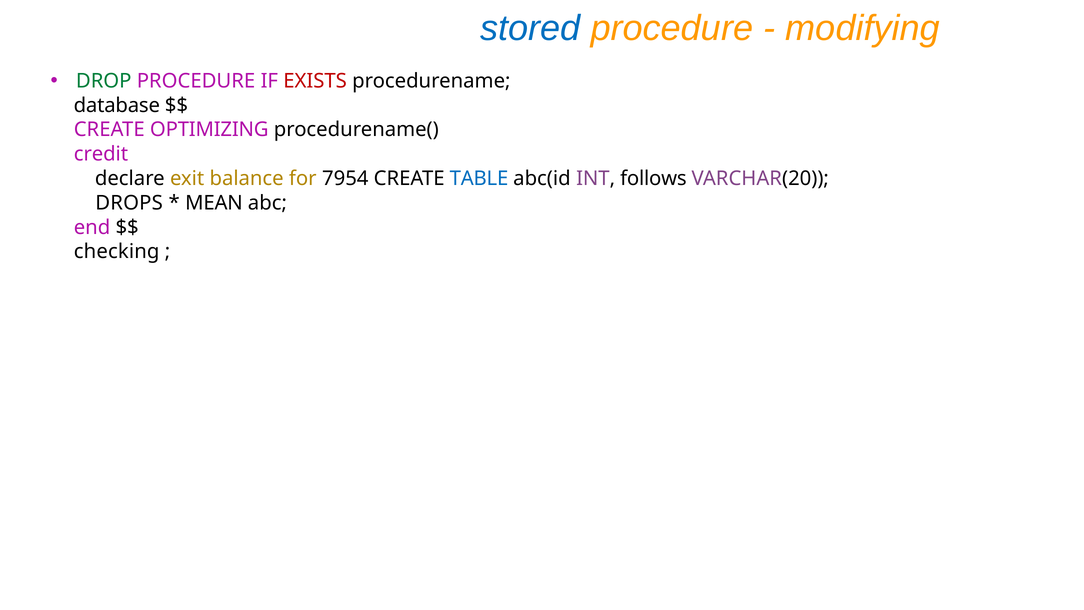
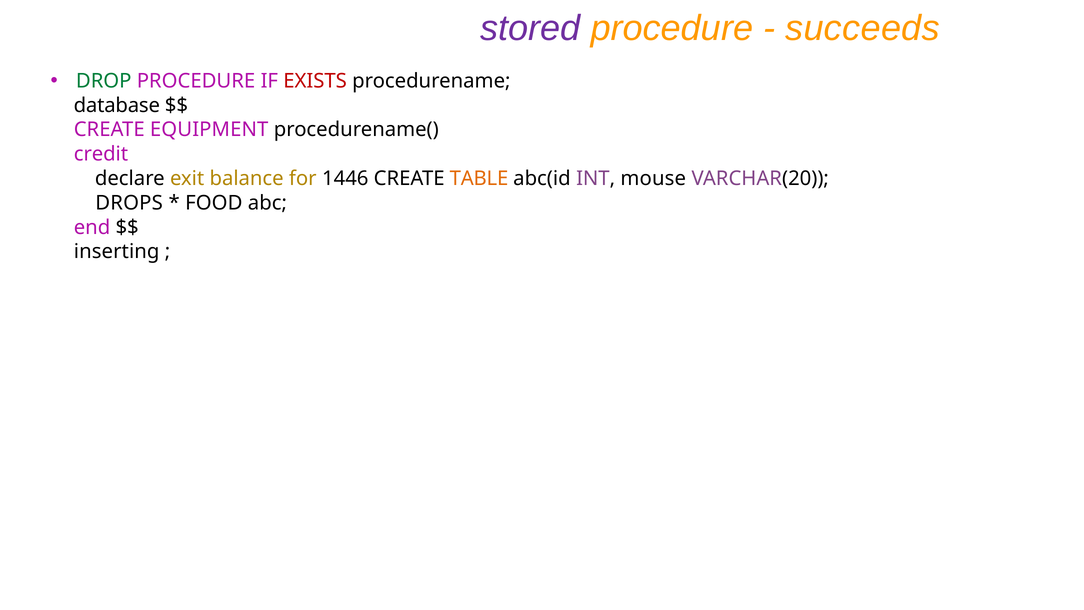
stored colour: blue -> purple (530, 28)
modifying: modifying -> succeeds (863, 28)
OPTIMIZING: OPTIMIZING -> EQUIPMENT (209, 130)
7954: 7954 -> 1446 (345, 178)
TABLE colour: blue -> orange (479, 178)
follows: follows -> mouse (653, 178)
MEAN: MEAN -> FOOD (214, 203)
checking: checking -> inserting (117, 252)
